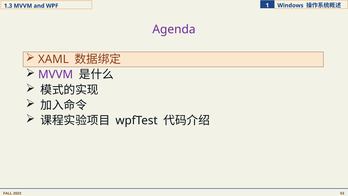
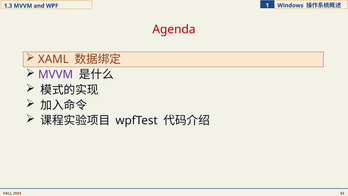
Agenda colour: purple -> red (174, 29)
